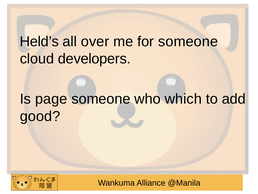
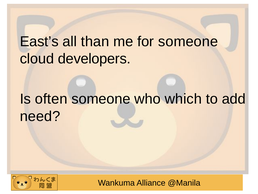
Held’s: Held’s -> East’s (39, 41)
over: over -> than (95, 41)
page: page -> often (51, 99)
good: good -> need (40, 116)
